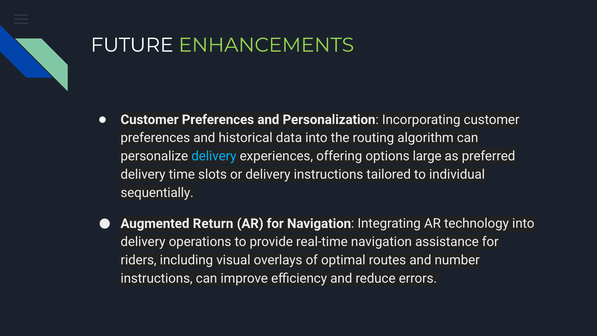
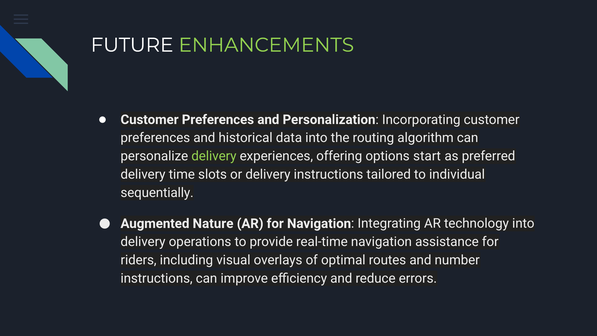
delivery colour: light blue -> light green (214, 156)
large: large -> start (427, 156)
Return: Return -> Nature (213, 223)
